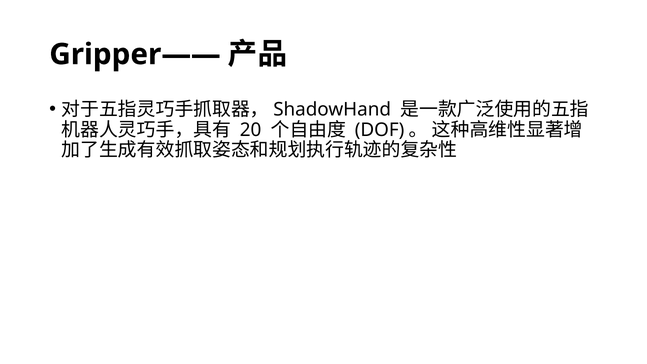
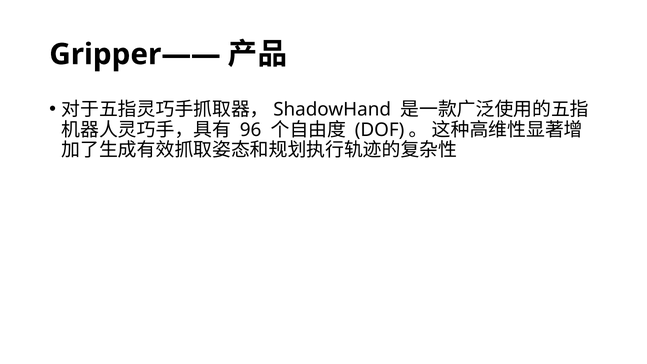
20: 20 -> 96 (251, 130)
